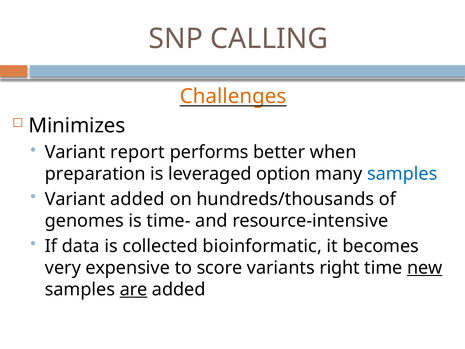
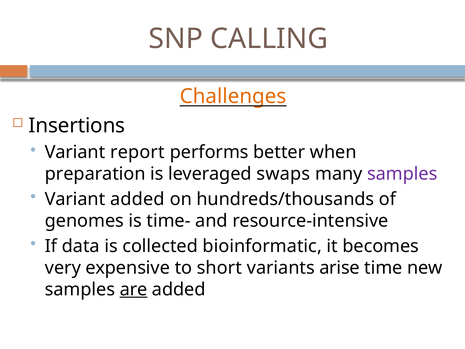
Minimizes: Minimizes -> Insertions (77, 126)
option: option -> swaps (283, 174)
samples colour: blue -> purple (402, 174)
score: score -> short (219, 268)
right: right -> arise (340, 268)
new underline: present -> none (425, 268)
